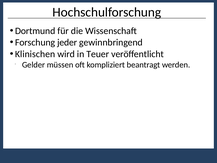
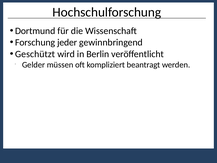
Klinischen: Klinischen -> Geschützt (35, 54)
Teuer: Teuer -> Berlin (98, 54)
